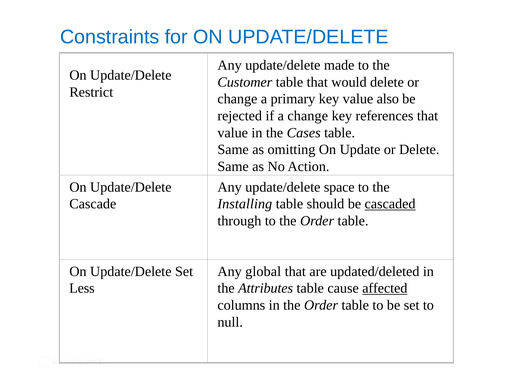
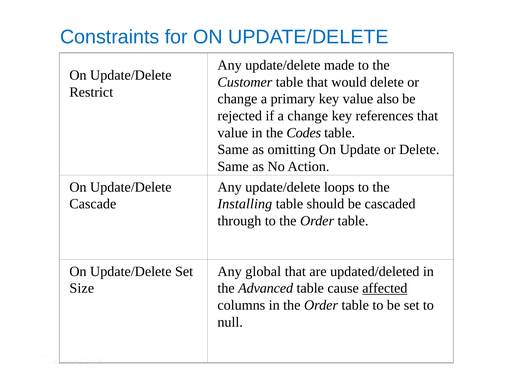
Cases: Cases -> Codes (304, 133)
space: space -> loops (339, 187)
cascaded underline: present -> none (390, 204)
Less: Less -> Size (82, 288)
Attributes: Attributes -> Advanced (266, 288)
